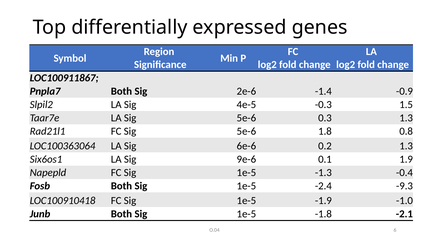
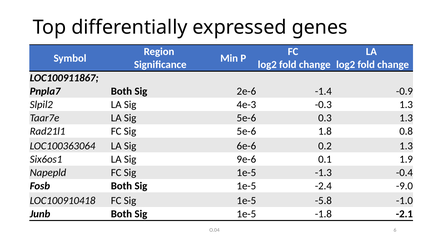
4e-5: 4e-5 -> 4e-3 (246, 105)
-0.3 1.5: 1.5 -> 1.3 (406, 105)
-9.3: -9.3 -> -9.0 (404, 186)
-1.9: -1.9 -> -5.8 (323, 201)
